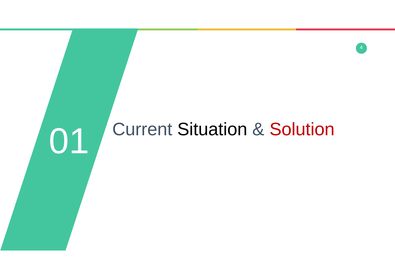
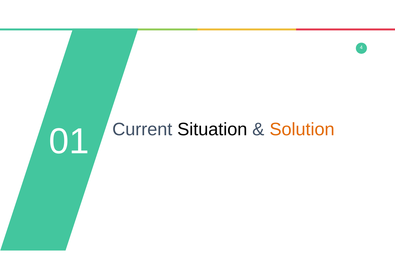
Solution colour: red -> orange (302, 129)
